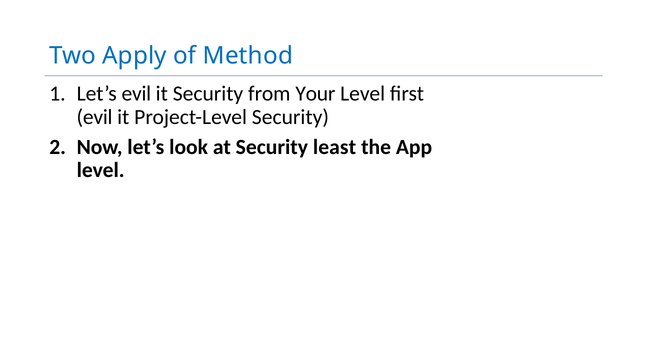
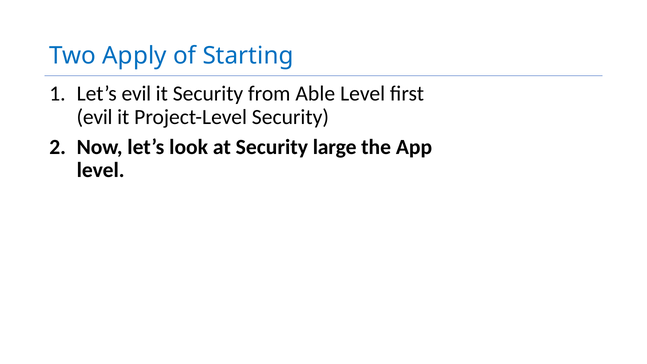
Method: Method -> Starting (248, 56)
Your: Your -> Able (315, 94)
least: least -> large (335, 147)
